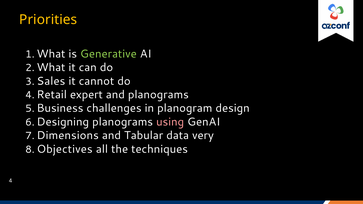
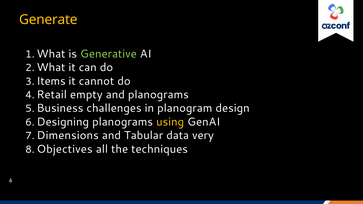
Priorities: Priorities -> Generate (48, 20)
Sales: Sales -> Items (51, 81)
expert: expert -> empty (86, 95)
using colour: pink -> yellow (170, 122)
